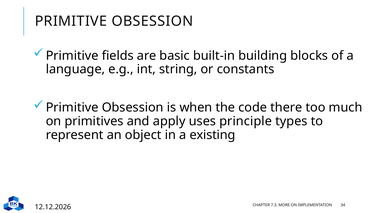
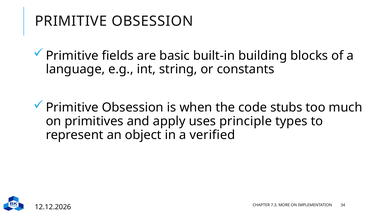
there: there -> stubs (286, 108)
existing: existing -> verified (212, 135)
